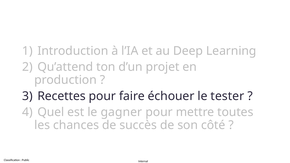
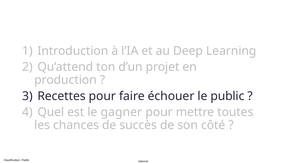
le tester: tester -> public (227, 96)
